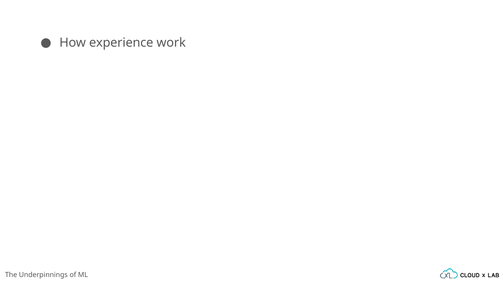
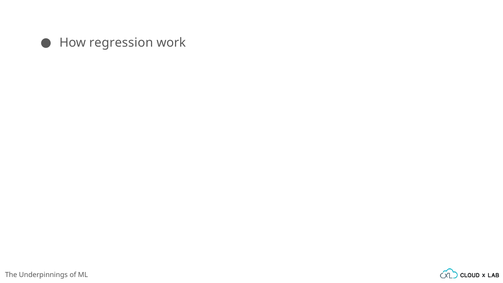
experience: experience -> regression (121, 43)
